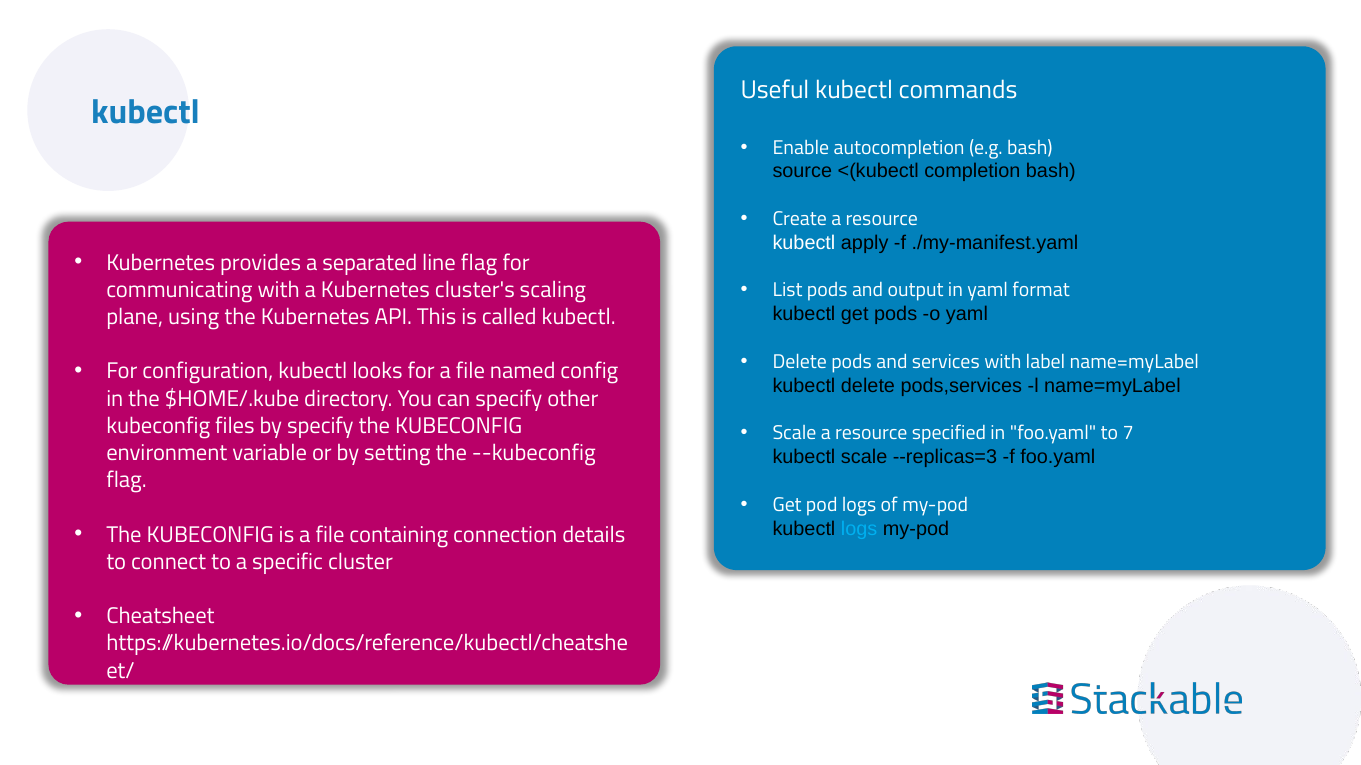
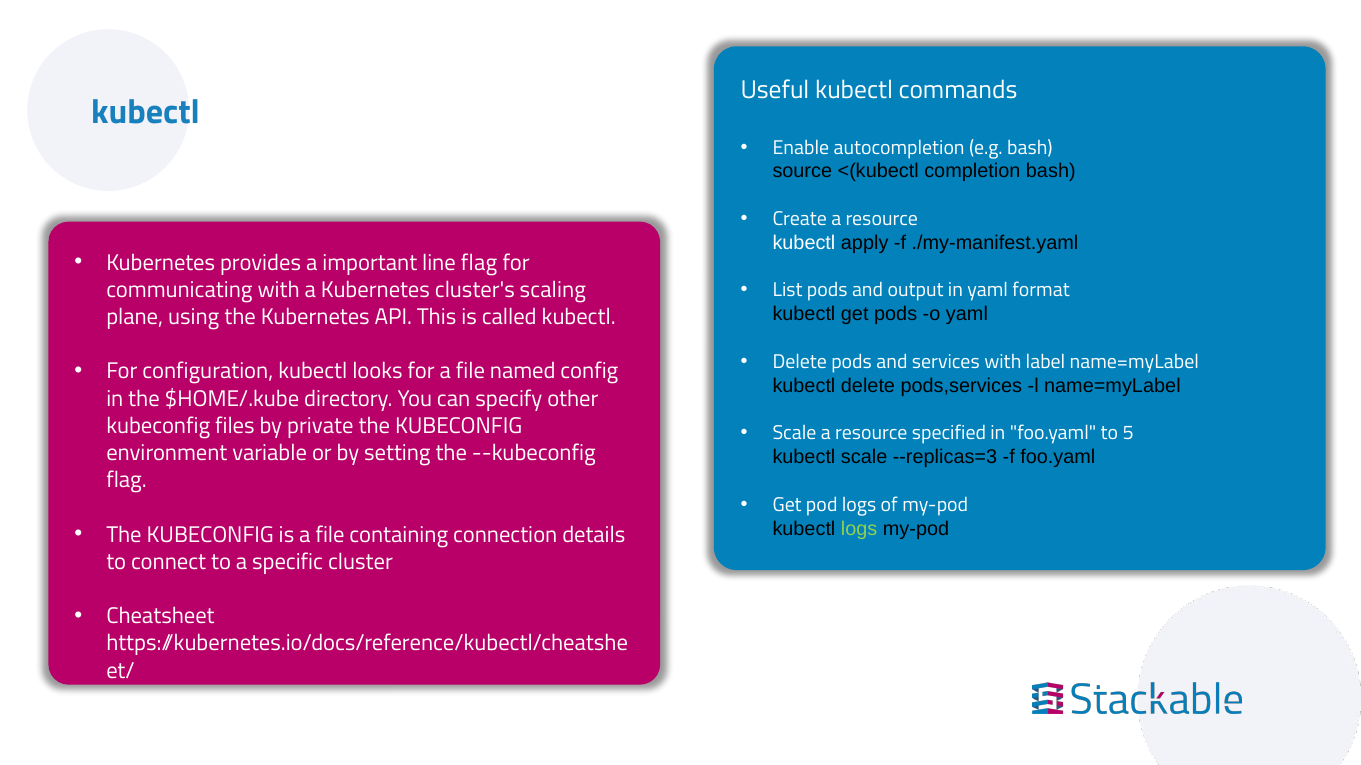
separated: separated -> important (370, 263)
by specify: specify -> private (320, 426)
7: 7 -> 5 (1128, 434)
logs colour: light blue -> light green (859, 529)
